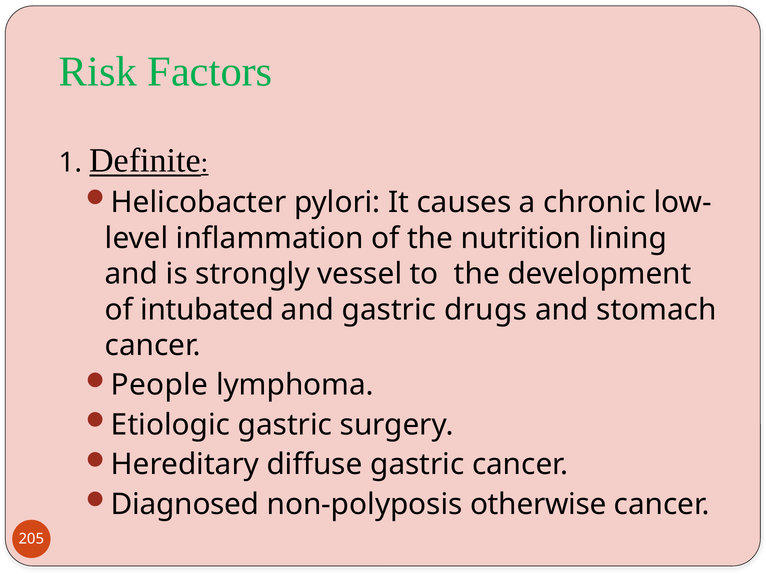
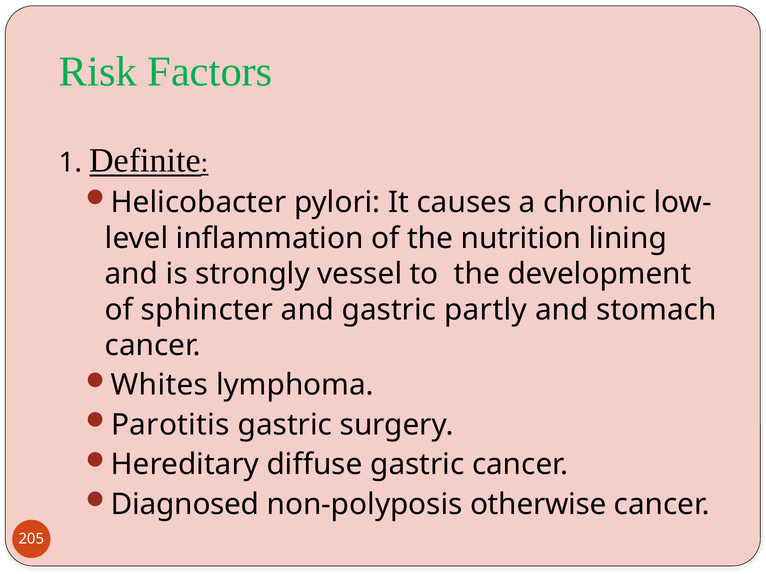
intubated: intubated -> sphincter (207, 310)
drugs: drugs -> partly (486, 310)
People: People -> Whites (160, 386)
Etiologic: Etiologic -> Parotitis (170, 425)
